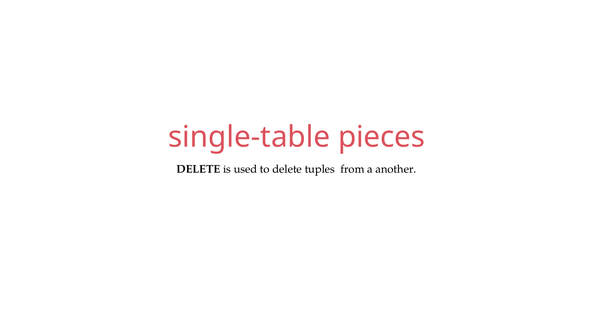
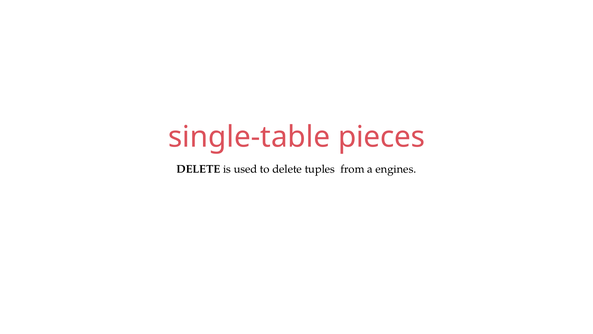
another: another -> engines (396, 169)
